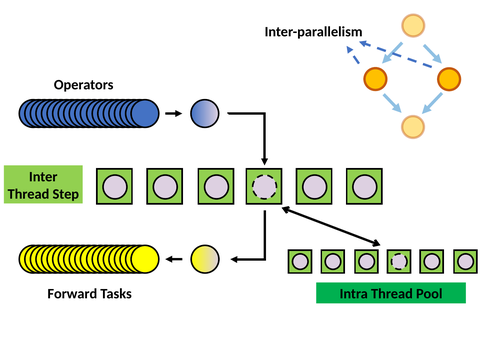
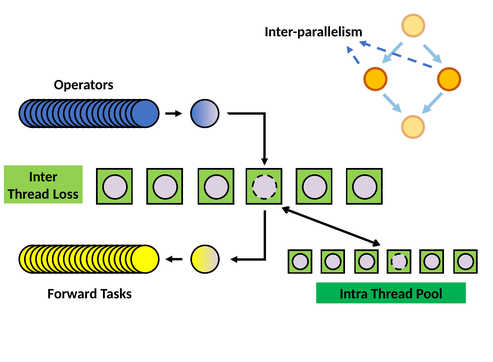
Step: Step -> Loss (66, 194)
